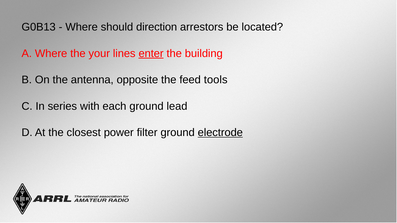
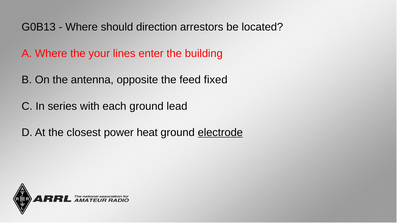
enter underline: present -> none (151, 54)
tools: tools -> fixed (216, 80)
filter: filter -> heat (147, 133)
